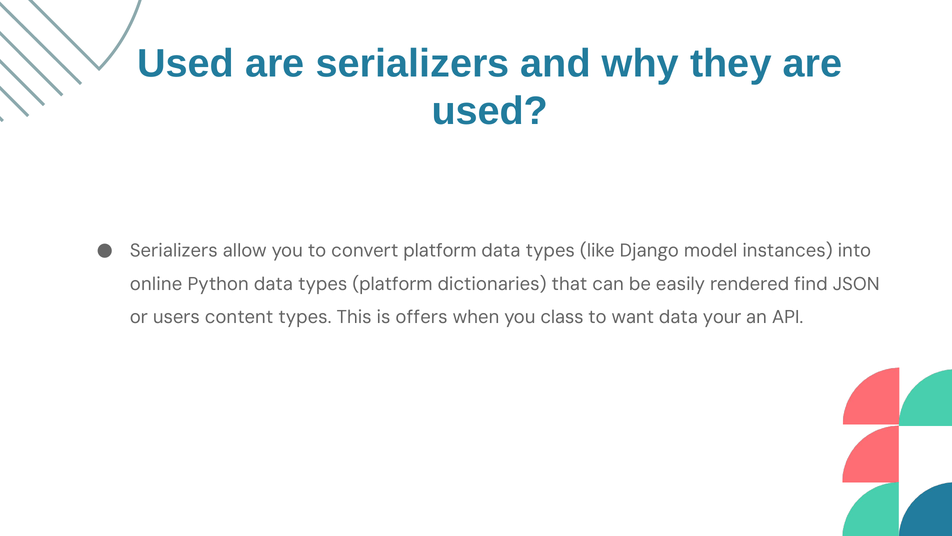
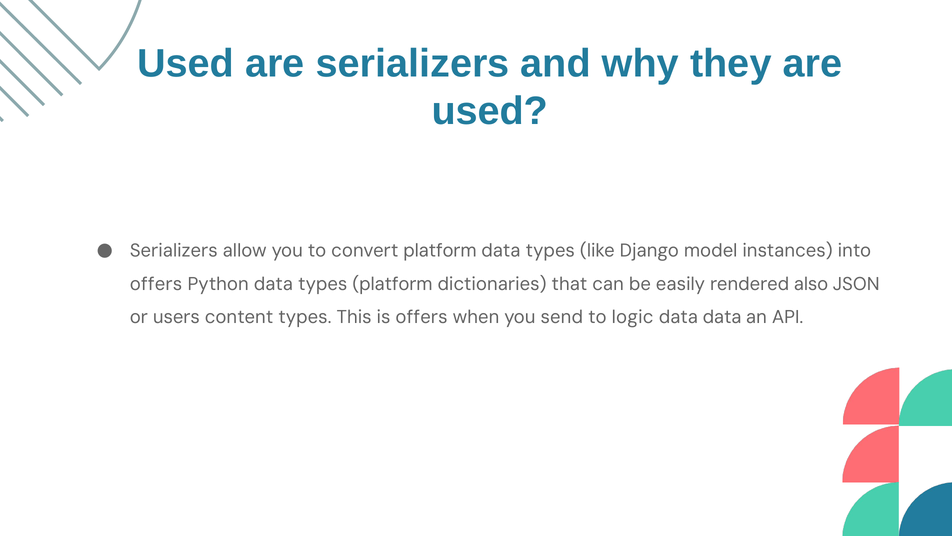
online: online -> offers (156, 284)
find: find -> also (811, 284)
class: class -> send (562, 317)
want: want -> logic (633, 317)
data your: your -> data (722, 317)
